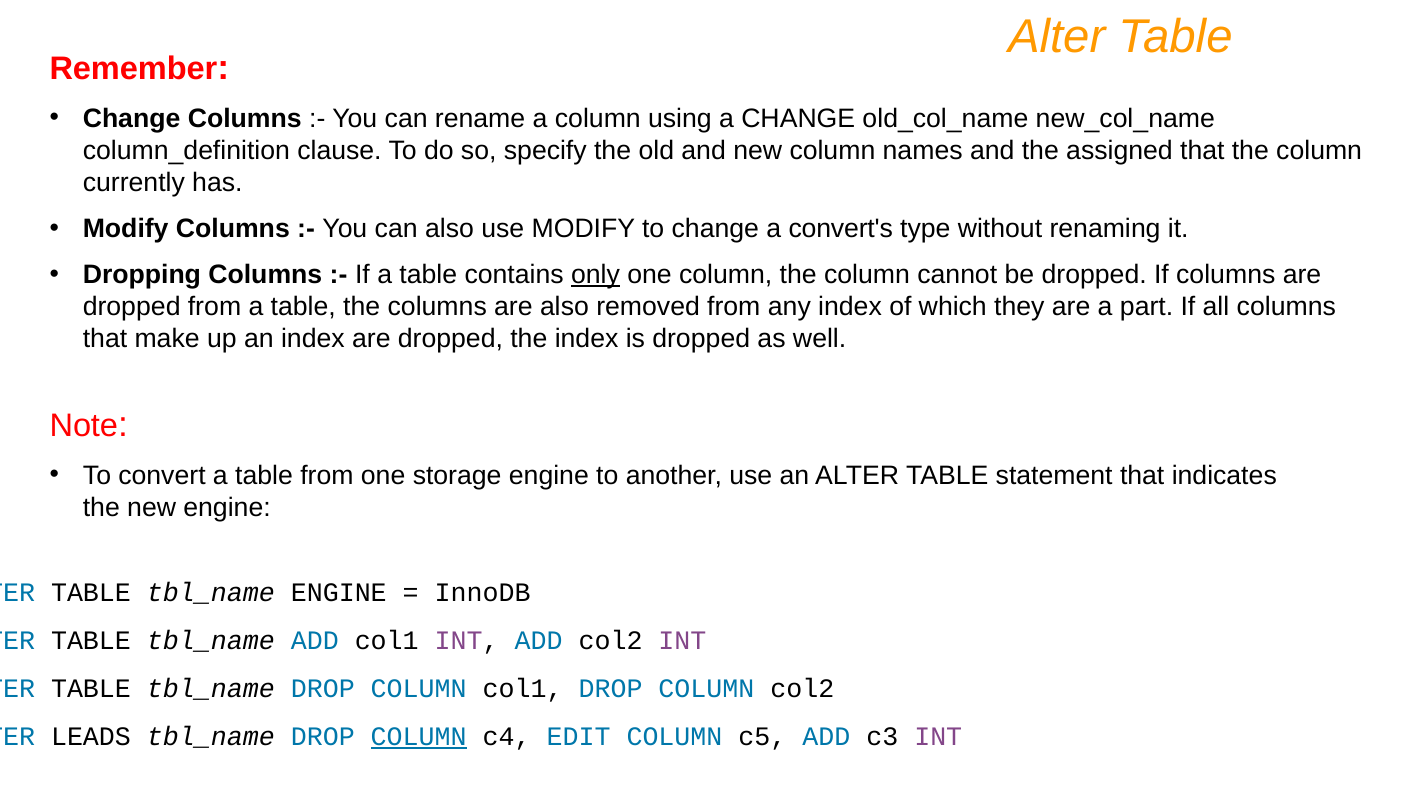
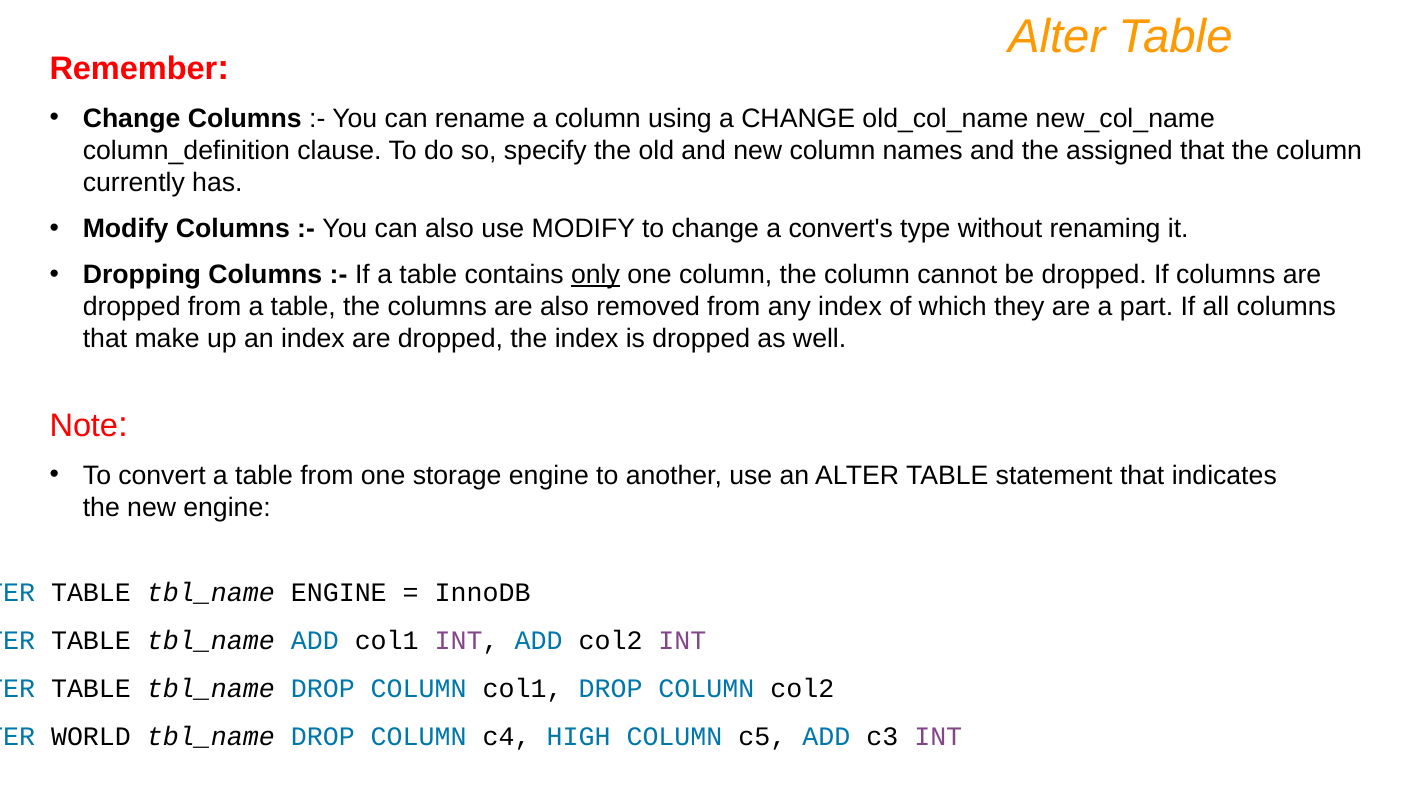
LEADS: LEADS -> WORLD (91, 737)
COLUMN underline: present -> none (419, 737)
EDIT: EDIT -> HIGH (579, 737)
